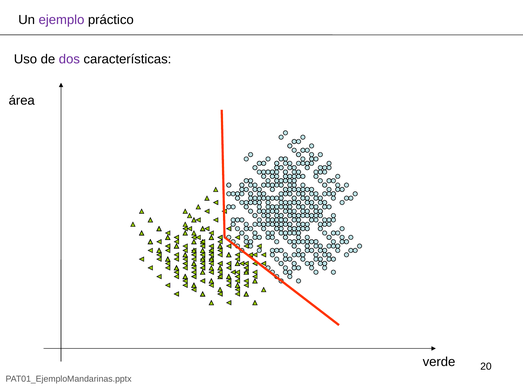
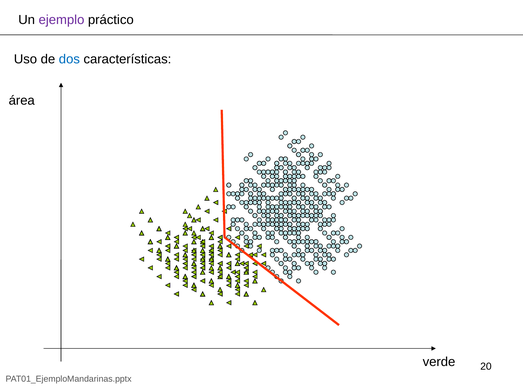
dos colour: purple -> blue (69, 59)
